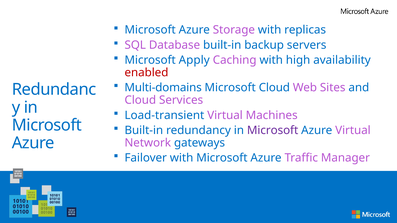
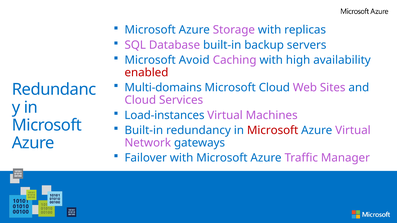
Apply: Apply -> Avoid (194, 60)
Load-transient: Load-transient -> Load-instances (164, 115)
Microsoft colour: purple -> red (273, 130)
